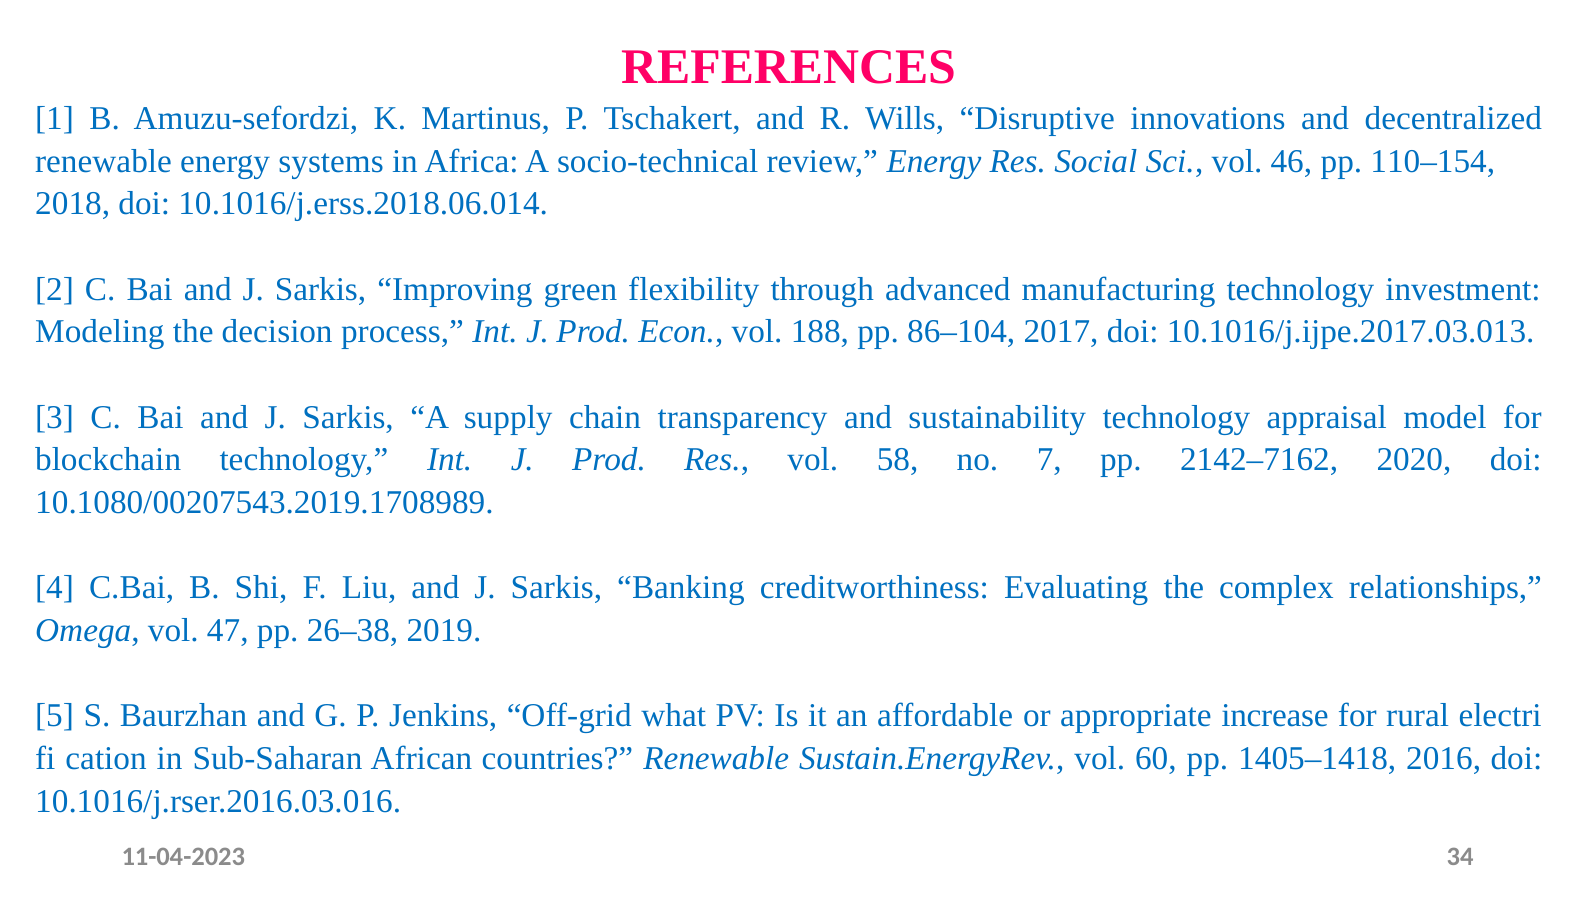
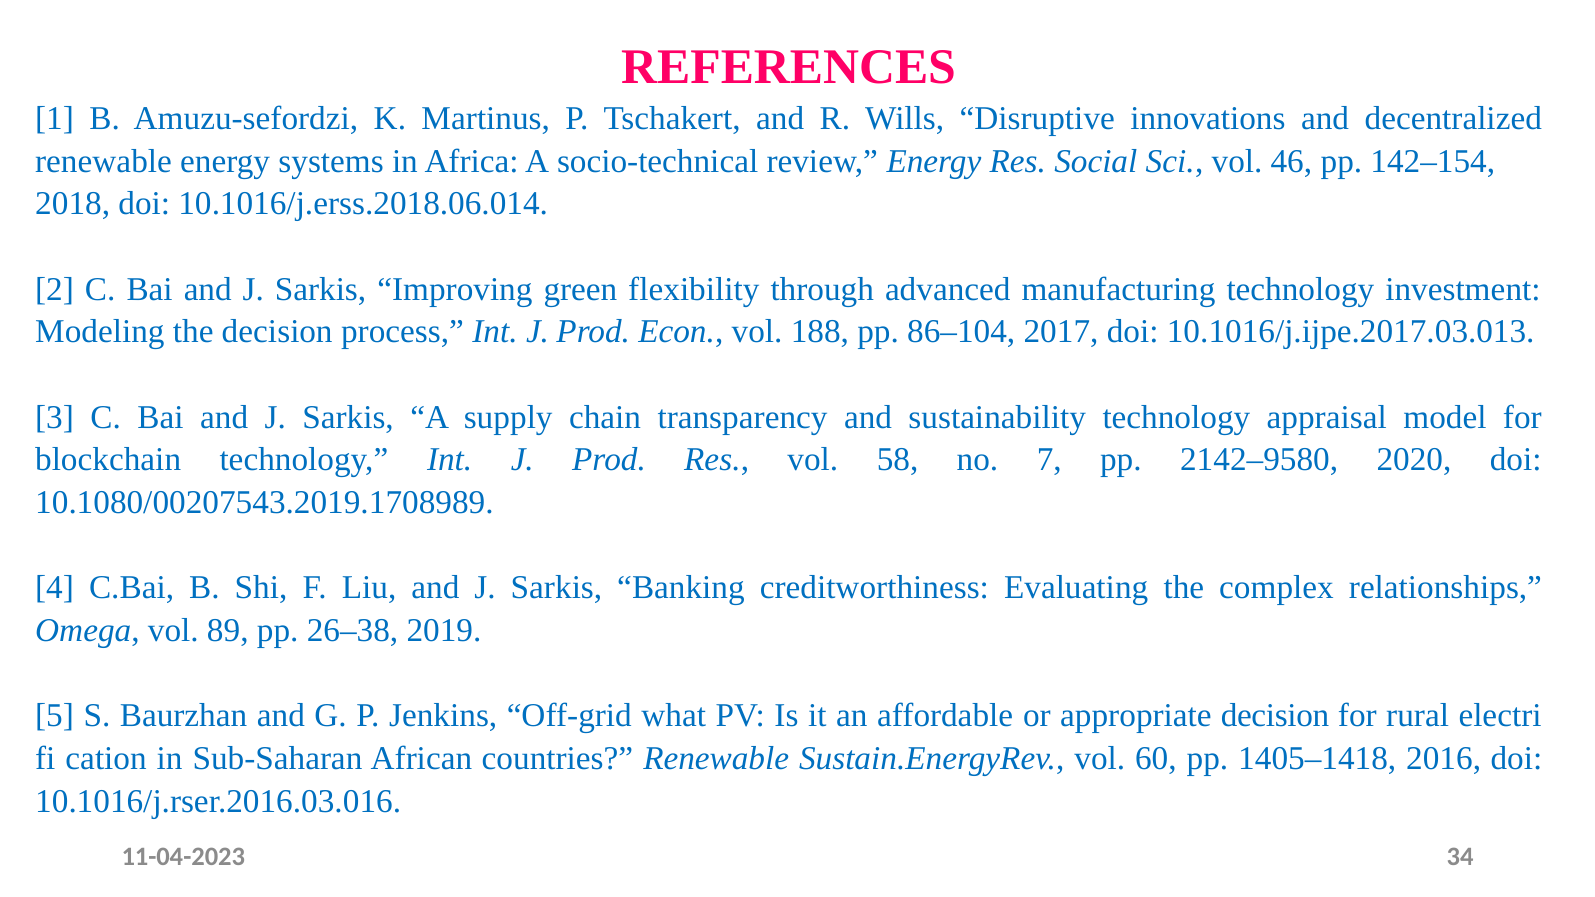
110–154: 110–154 -> 142–154 (1433, 161)
2142–7162: 2142–7162 -> 2142–9580 (1259, 460)
47: 47 -> 89 (228, 631)
appropriate increase: increase -> decision (1275, 716)
